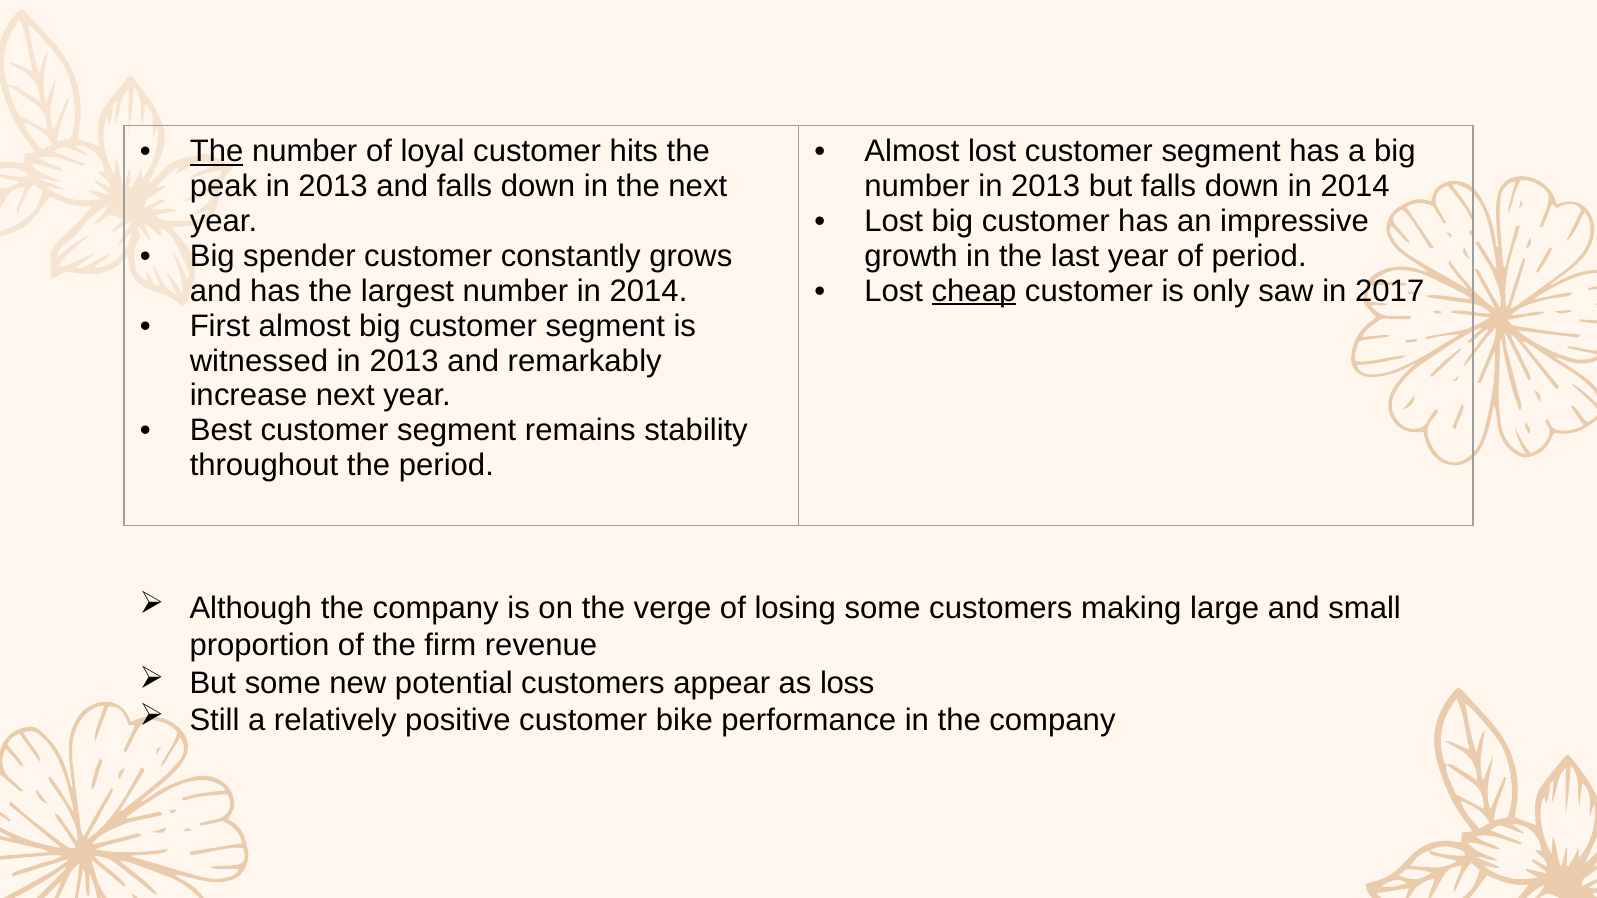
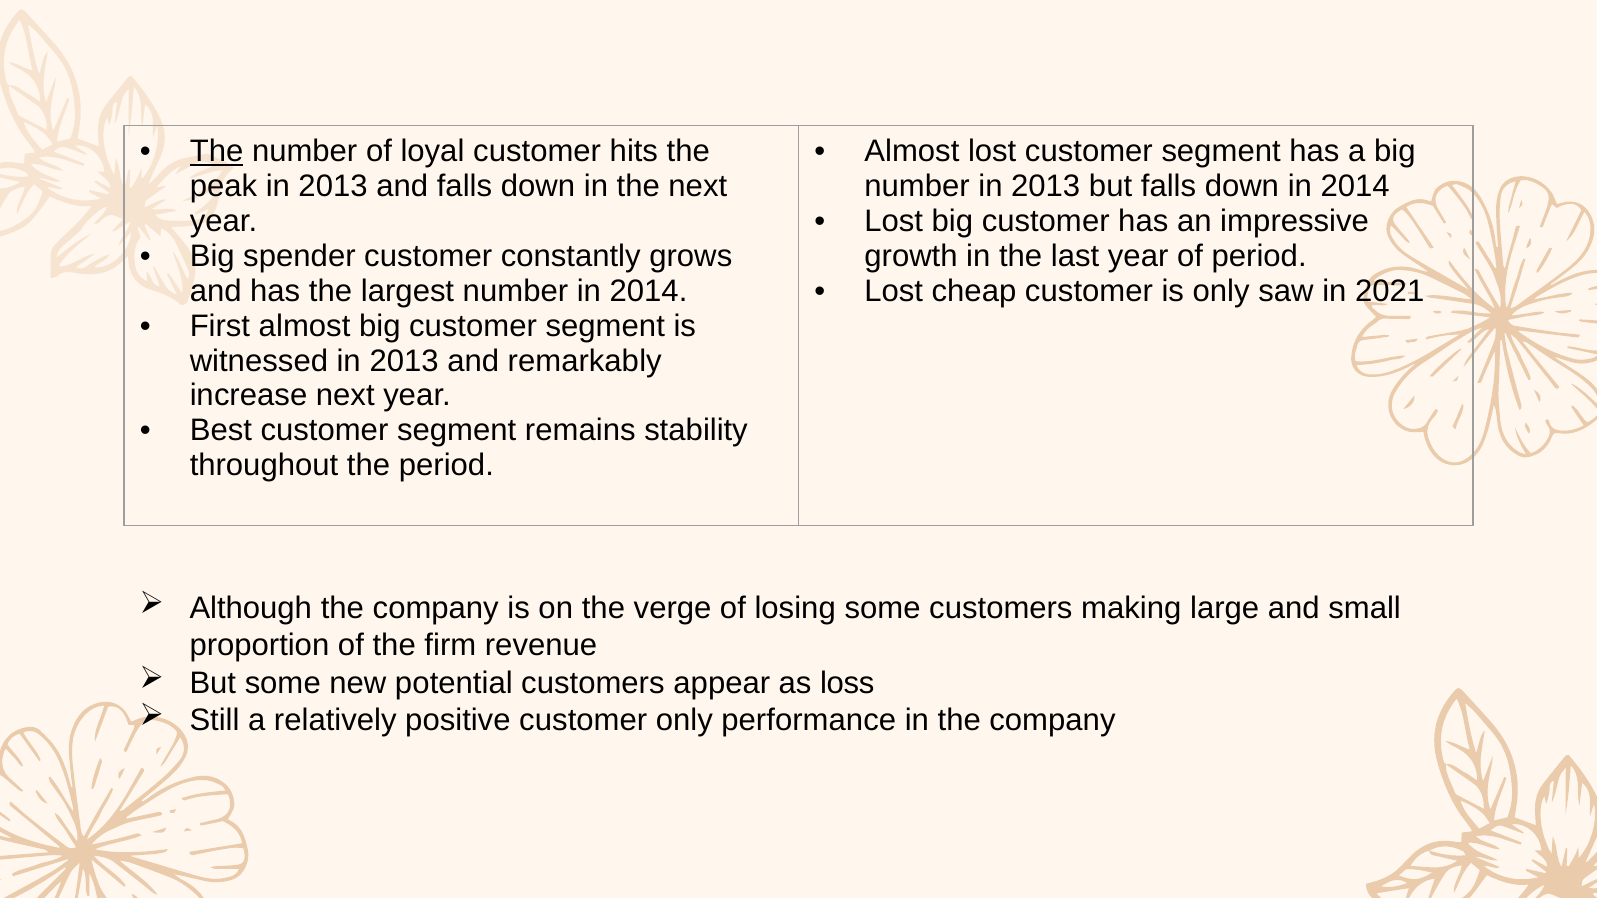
cheap underline: present -> none (974, 291)
2017: 2017 -> 2021 (1390, 291)
customer bike: bike -> only (684, 720)
